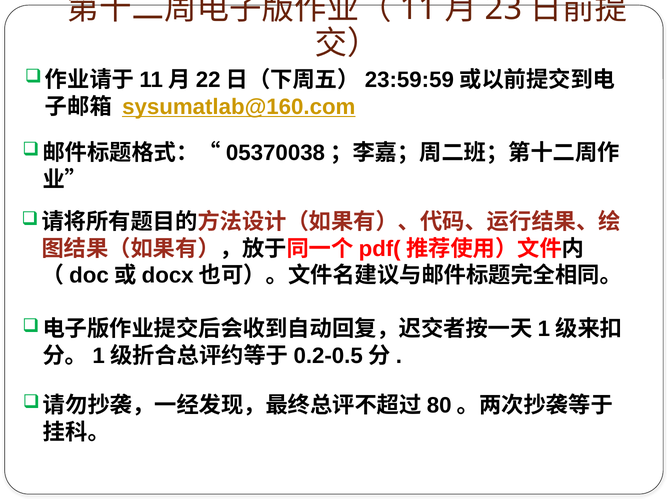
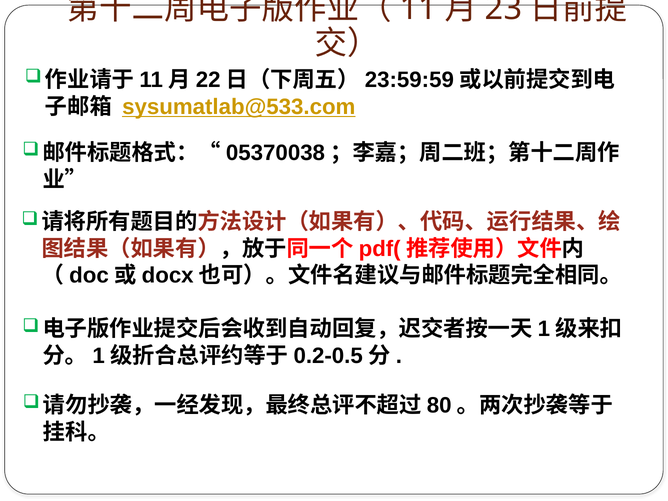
sysumatlab@160.com: sysumatlab@160.com -> sysumatlab@533.com (239, 107)
